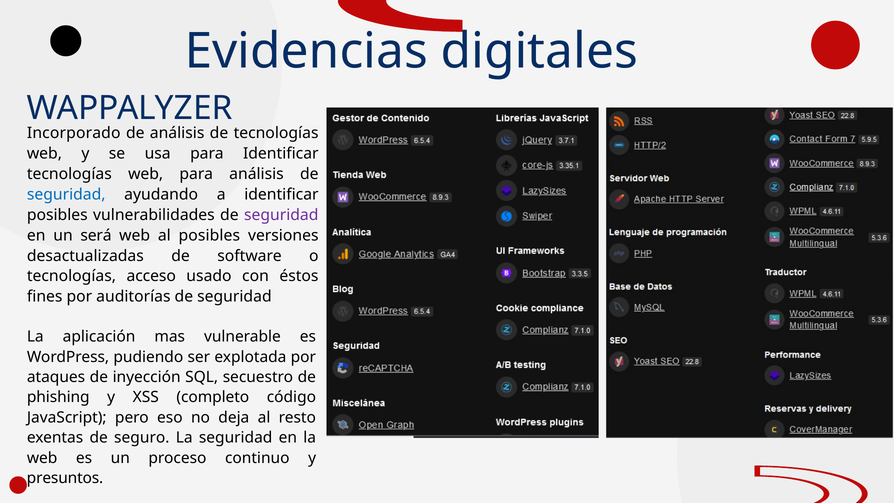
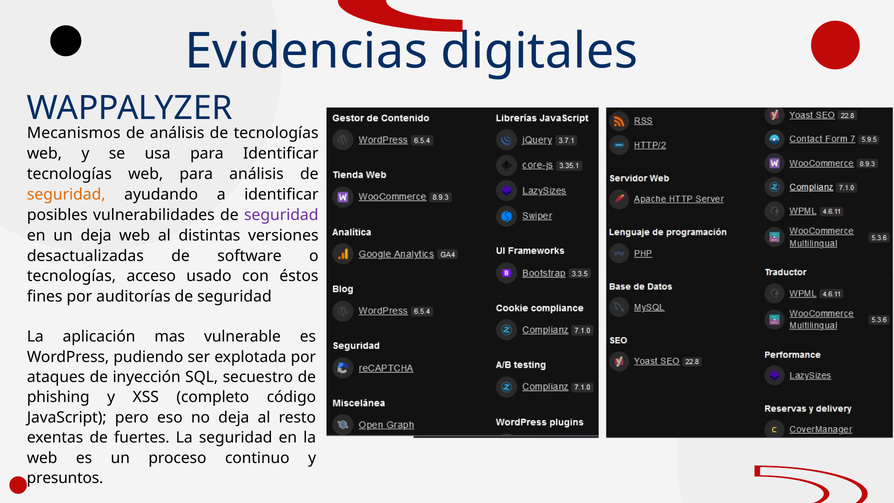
Incorporado: Incorporado -> Mecanismos (74, 133)
seguridad colour: blue -> orange (66, 194)
un será: será -> deja (96, 235)
al posibles: posibles -> distintas (209, 235)
seguro: seguro -> fuertes (142, 438)
